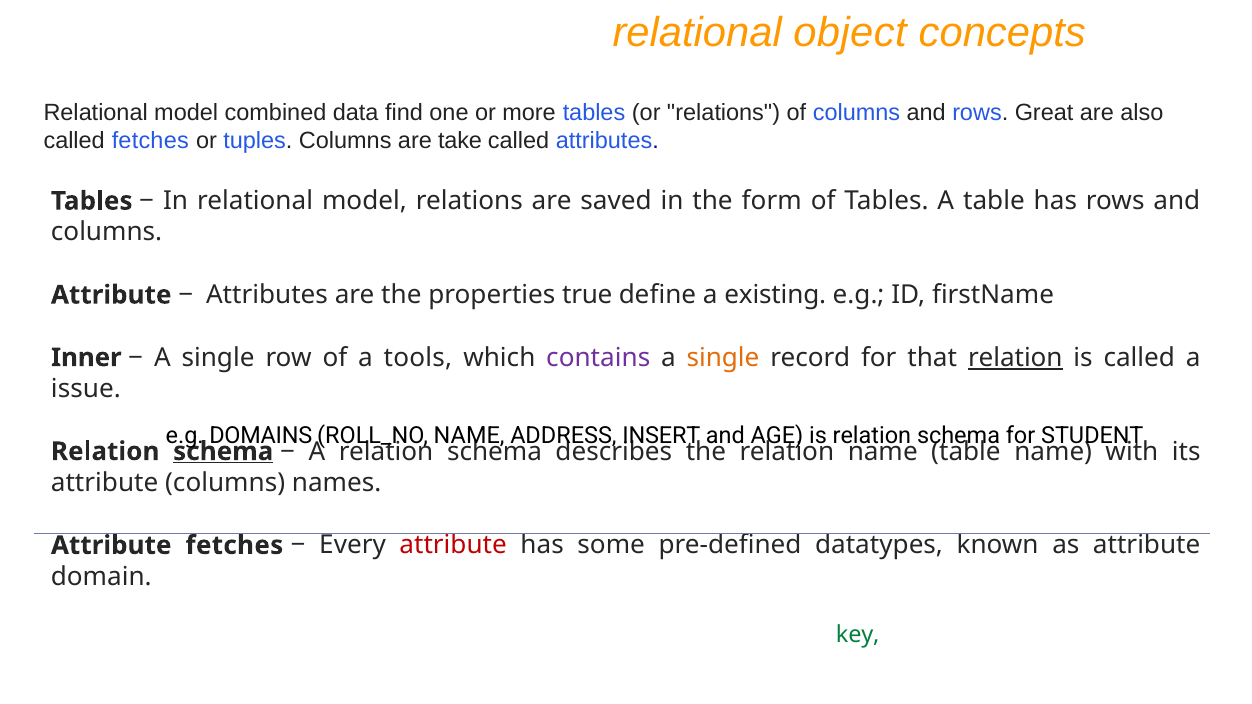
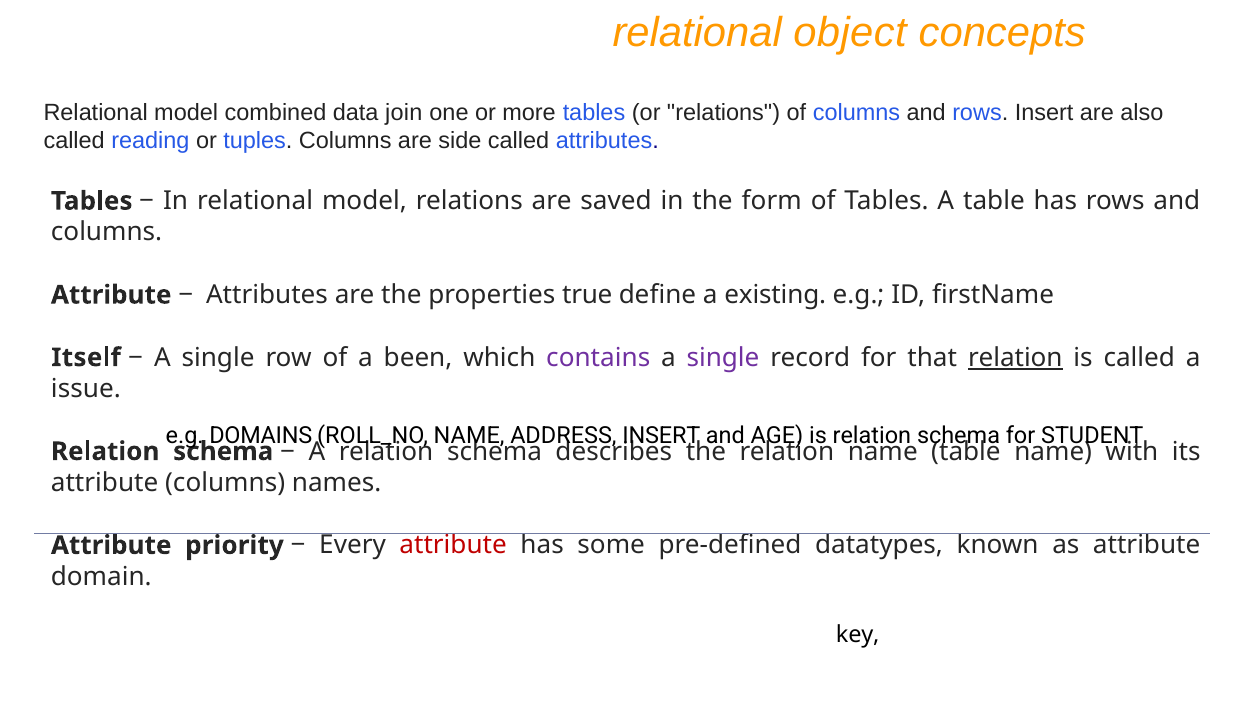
find: find -> join (404, 113)
rows Great: Great -> Insert (1044, 113)
called fetches: fetches -> reading (150, 141)
take: take -> side (460, 141)
Inner: Inner -> Itself (86, 358)
tools: tools -> been (418, 358)
single colour: orange -> purple (723, 358)
schema underline: present -> none (223, 452)
Attribute fetches: fetches -> priority (234, 546)
key colour: green -> black (858, 635)
